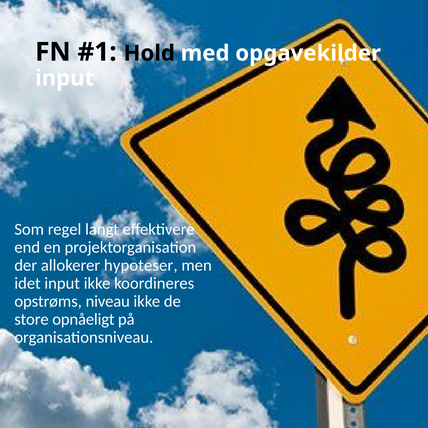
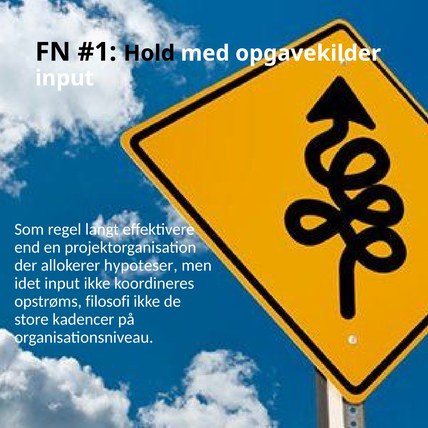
niveau: niveau -> filosofi (108, 301)
opnåeligt: opnåeligt -> kadencer (83, 319)
